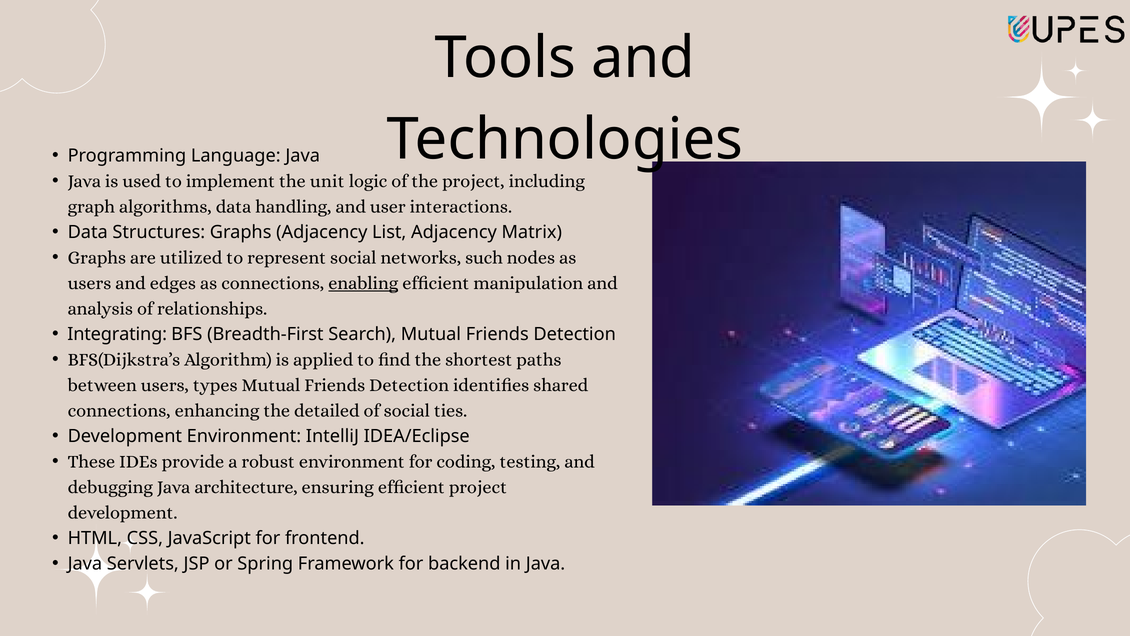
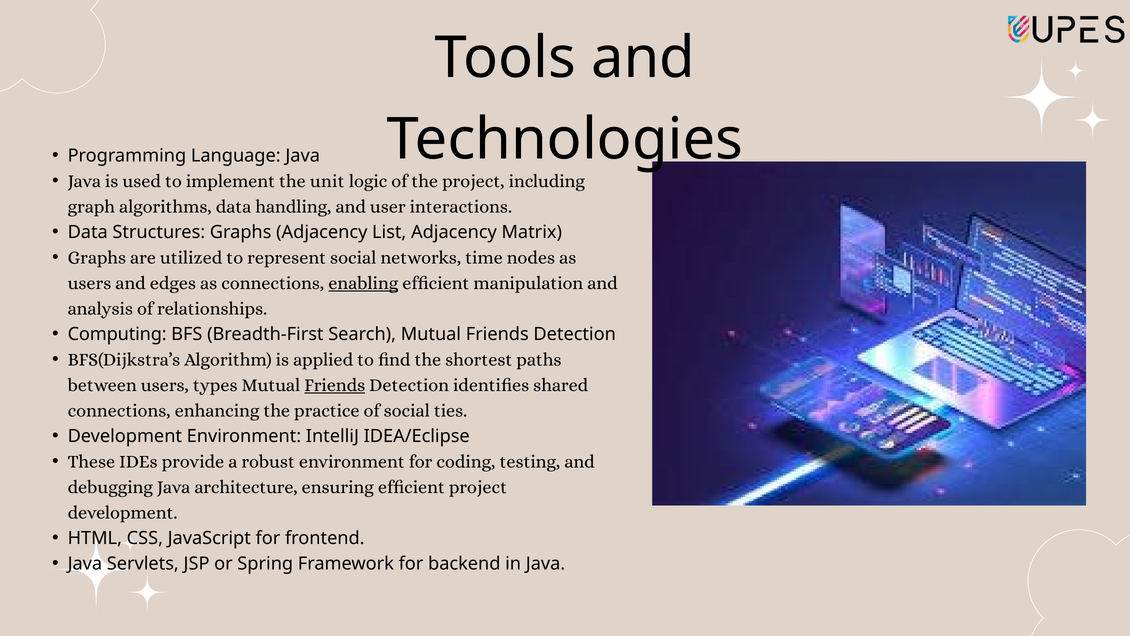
such: such -> time (484, 258)
Integrating: Integrating -> Computing (117, 334)
Friends underline: none -> present (335, 385)
detailed: detailed -> practice (327, 410)
